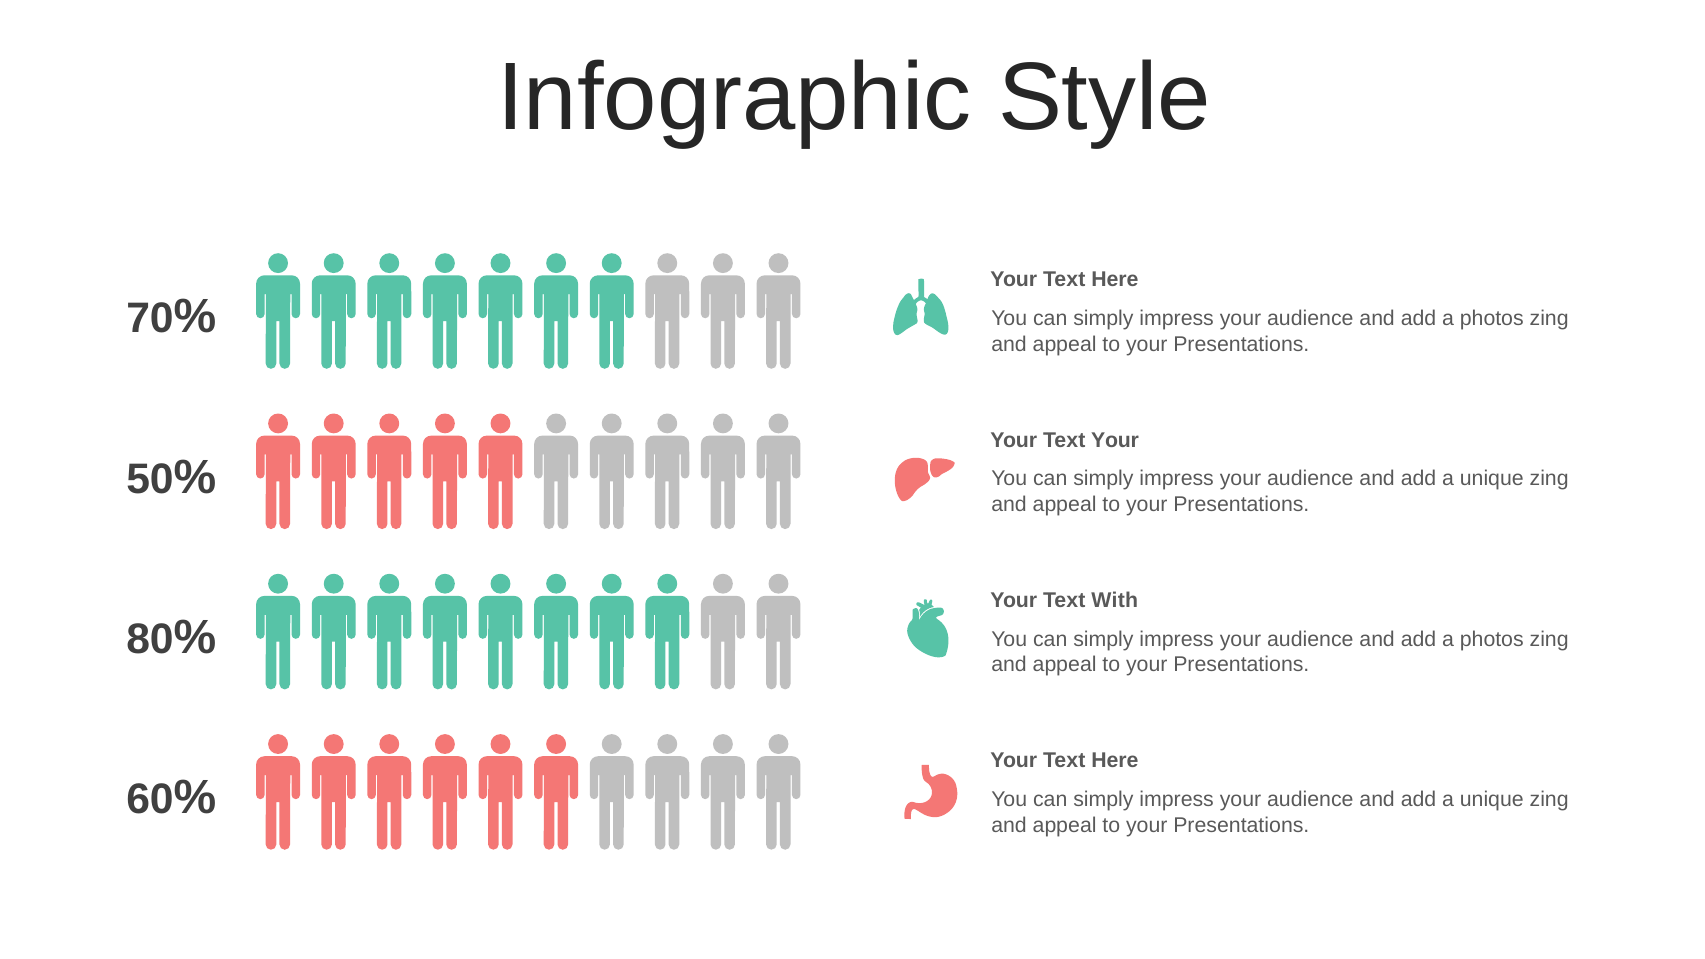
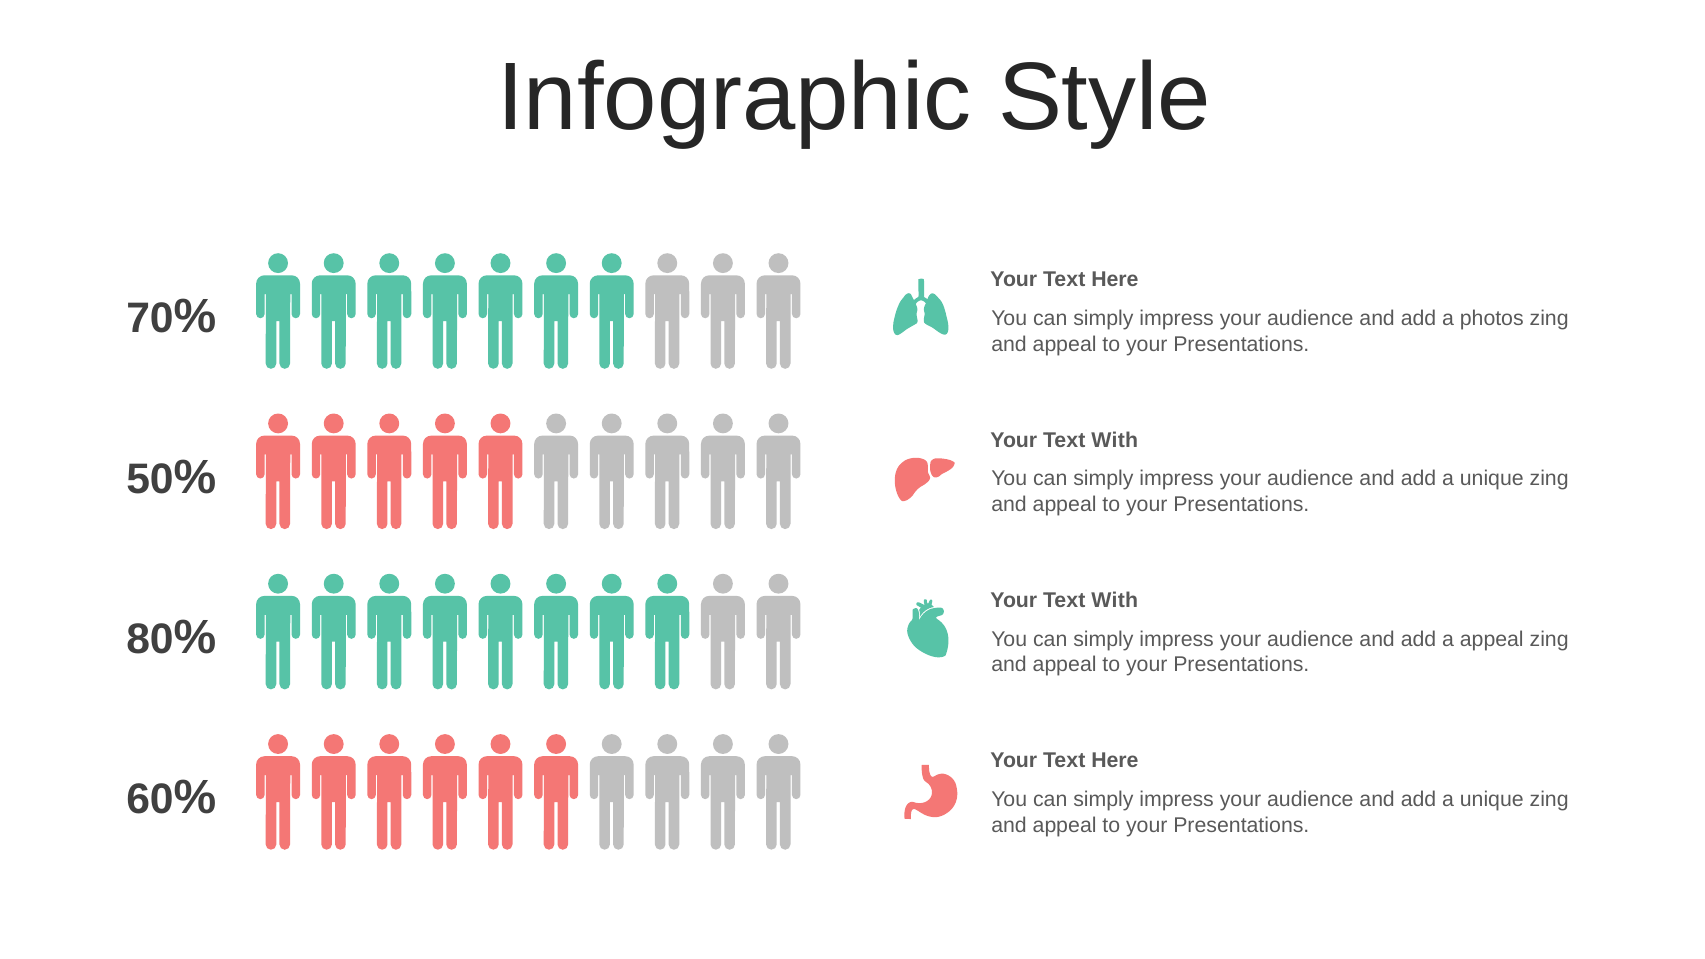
Your: Your -> With (1115, 440)
photos: photos -> appeal (1492, 639)
